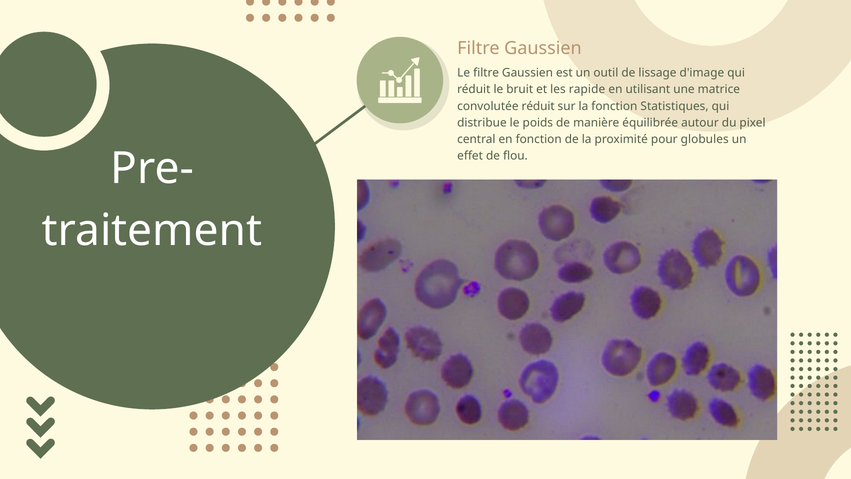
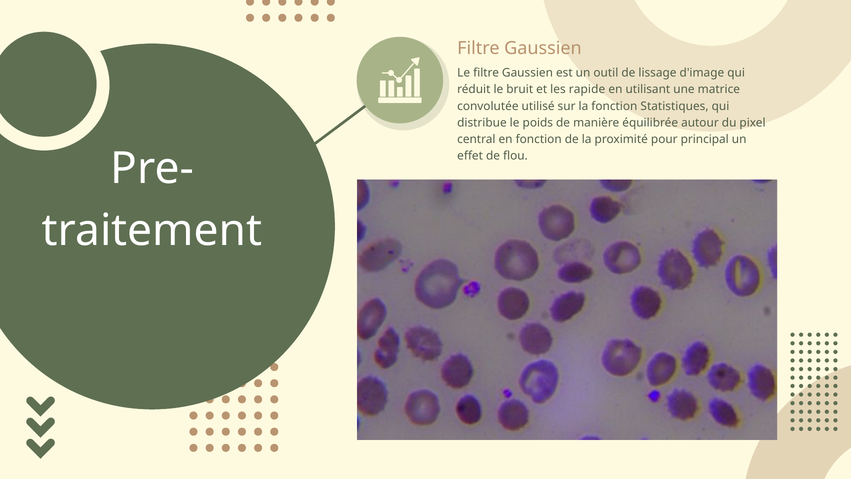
convolutée réduit: réduit -> utilisé (538, 106)
globules: globules -> principal (705, 139)
